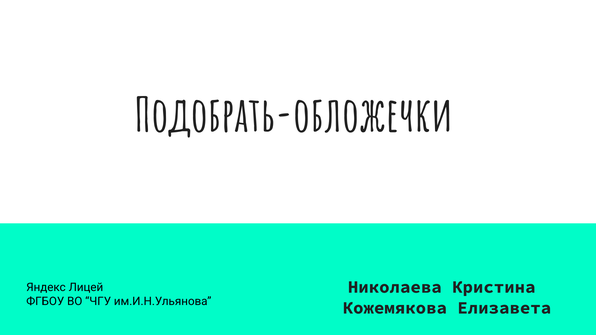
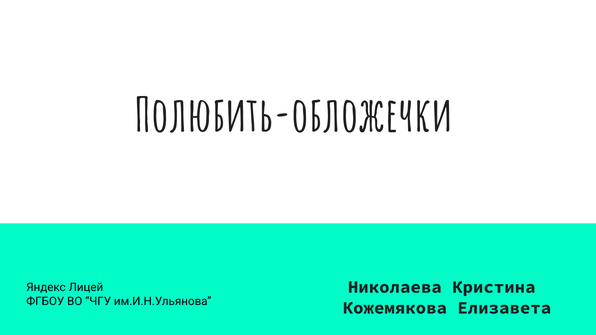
Подобрать-обложечки: Подобрать-обложечки -> Полюбить-обложечки (293, 117)
